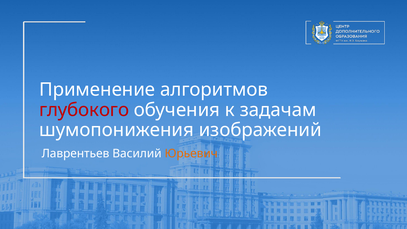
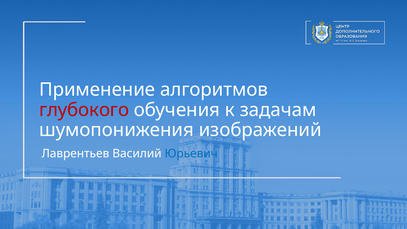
Юрьевич colour: orange -> blue (191, 154)
